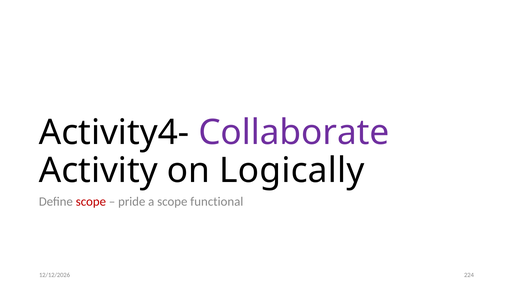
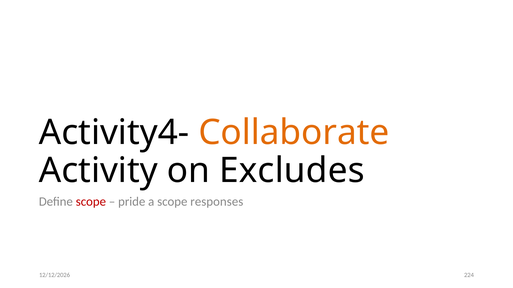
Collaborate colour: purple -> orange (294, 133)
Logically: Logically -> Excludes (292, 171)
functional: functional -> responses (217, 202)
